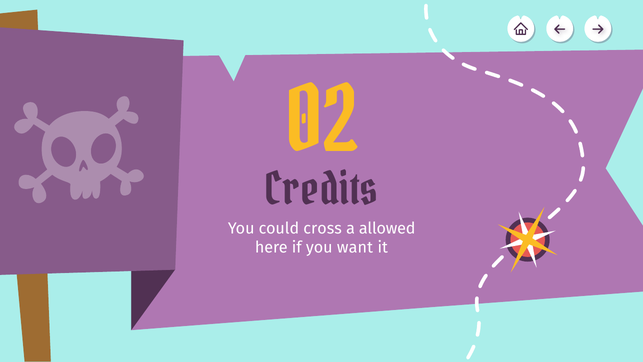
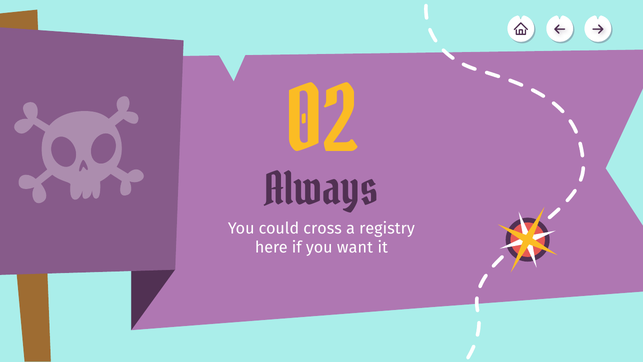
Credits: Credits -> Always (321, 190)
allowed: allowed -> registry (387, 228)
